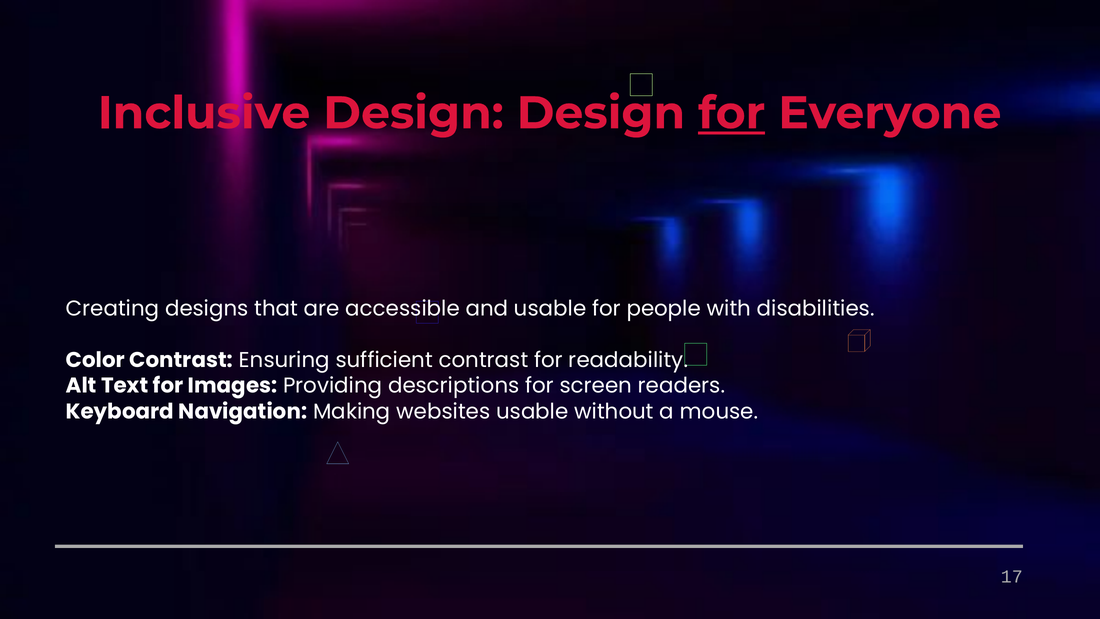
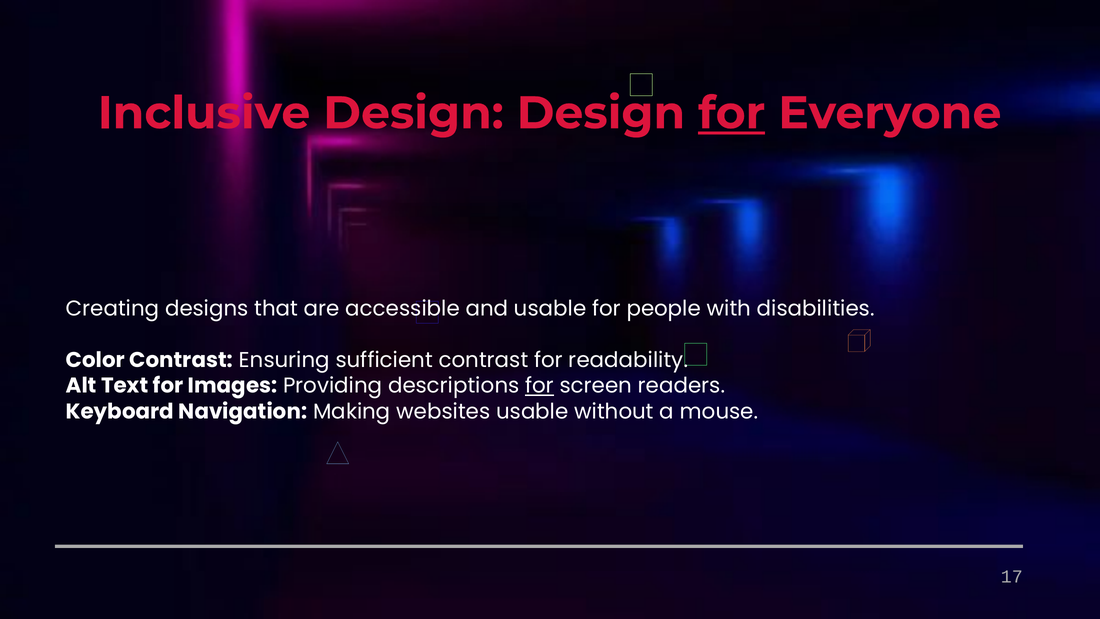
for underline: none -> present (539, 386)
